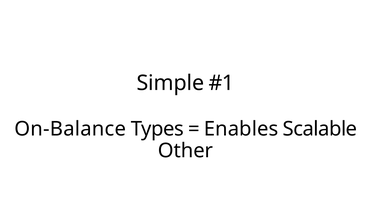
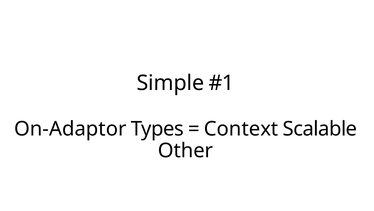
On-Balance: On-Balance -> On-Adaptor (70, 129)
Enables: Enables -> Context (241, 129)
